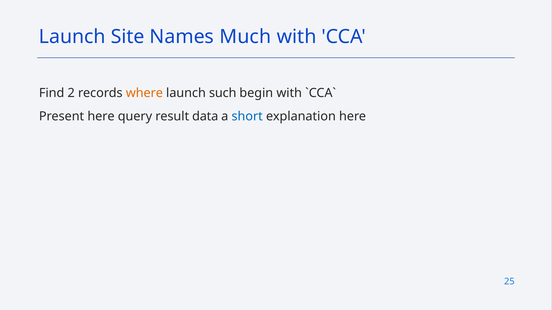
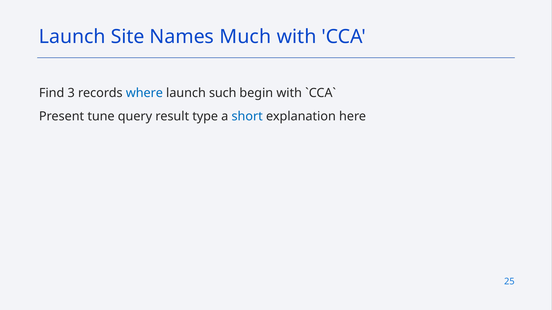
2: 2 -> 3 (71, 93)
where colour: orange -> blue (144, 93)
Present here: here -> tune (101, 116)
data: data -> type (205, 116)
